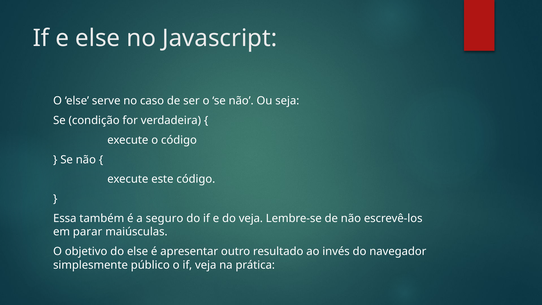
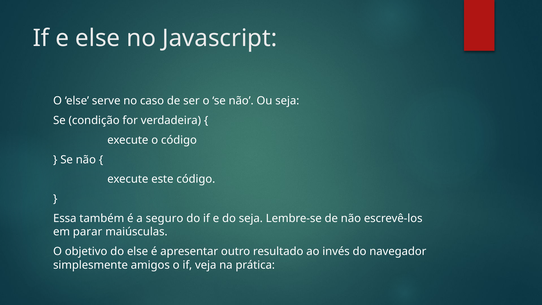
do veja: veja -> seja (251, 218)
público: público -> amigos (150, 265)
